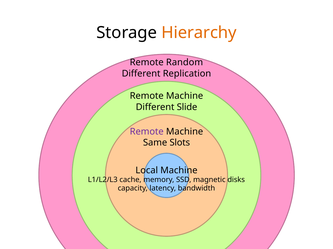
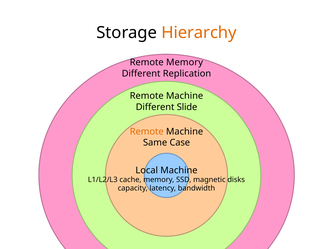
Remote Random: Random -> Memory (185, 63)
Remote colour: purple -> orange (147, 132)
Slots: Slots -> Case (180, 143)
